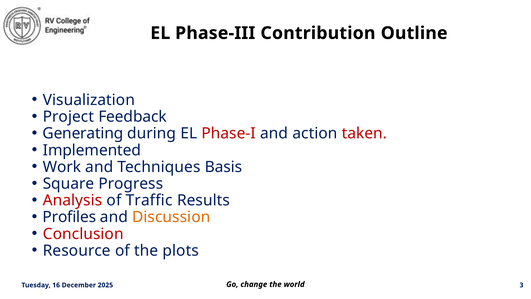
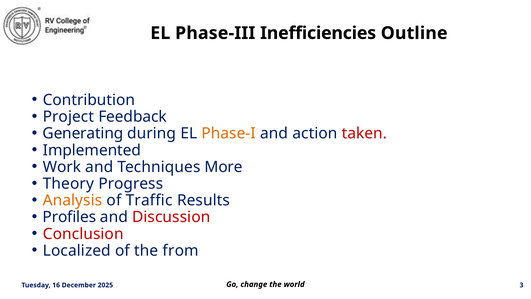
Contribution: Contribution -> Inefficiencies (318, 33)
Visualization: Visualization -> Contribution (89, 100)
Phase-I colour: red -> orange (229, 133)
Basis: Basis -> More (224, 167)
Square: Square -> Theory (68, 184)
Analysis colour: red -> orange (73, 200)
Discussion colour: orange -> red (171, 217)
Resource: Resource -> Localized (77, 250)
plots: plots -> from (181, 250)
